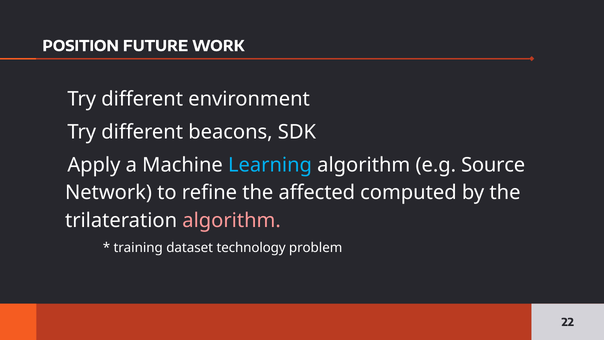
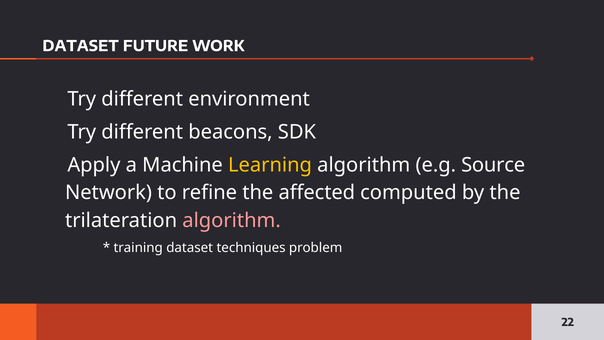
POSITION: POSITION -> DATASET (81, 46)
Learning colour: light blue -> yellow (270, 165)
technology: technology -> techniques (251, 248)
